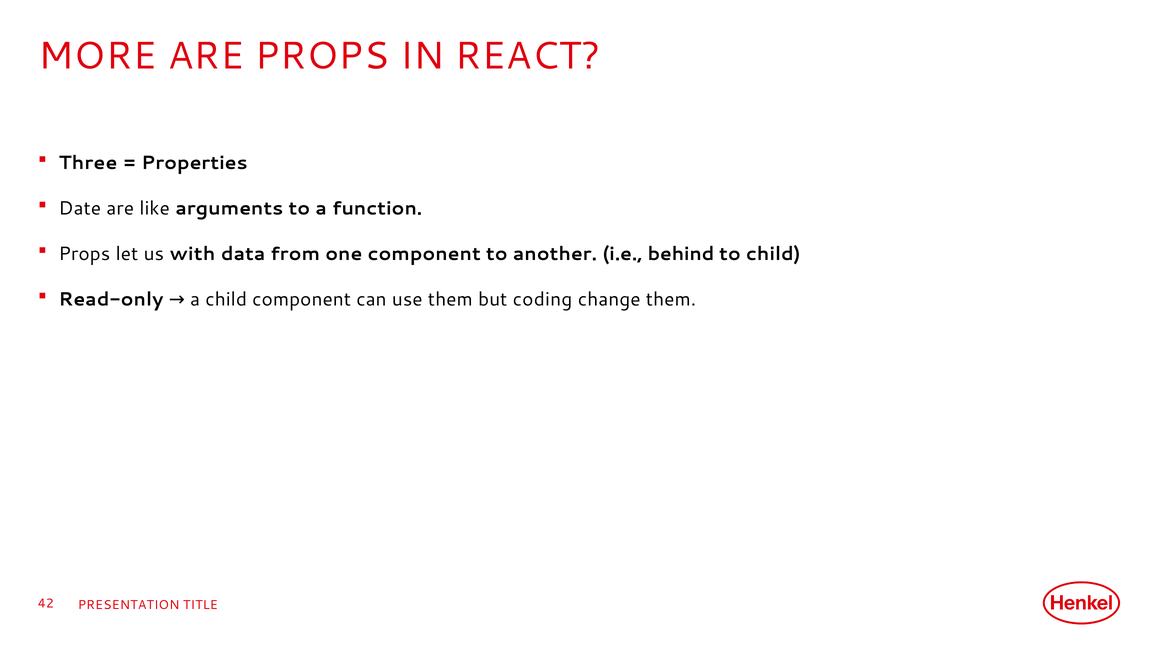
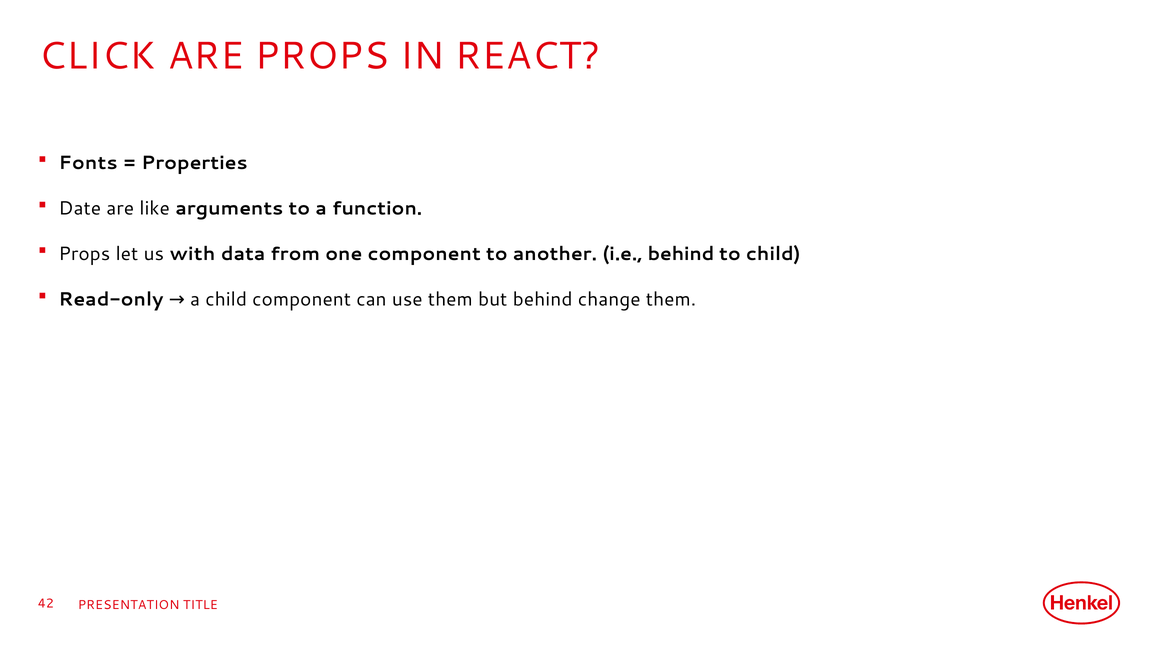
MORE: MORE -> CLICK (97, 56)
Three: Three -> Fonts (88, 163)
but coding: coding -> behind (543, 299)
